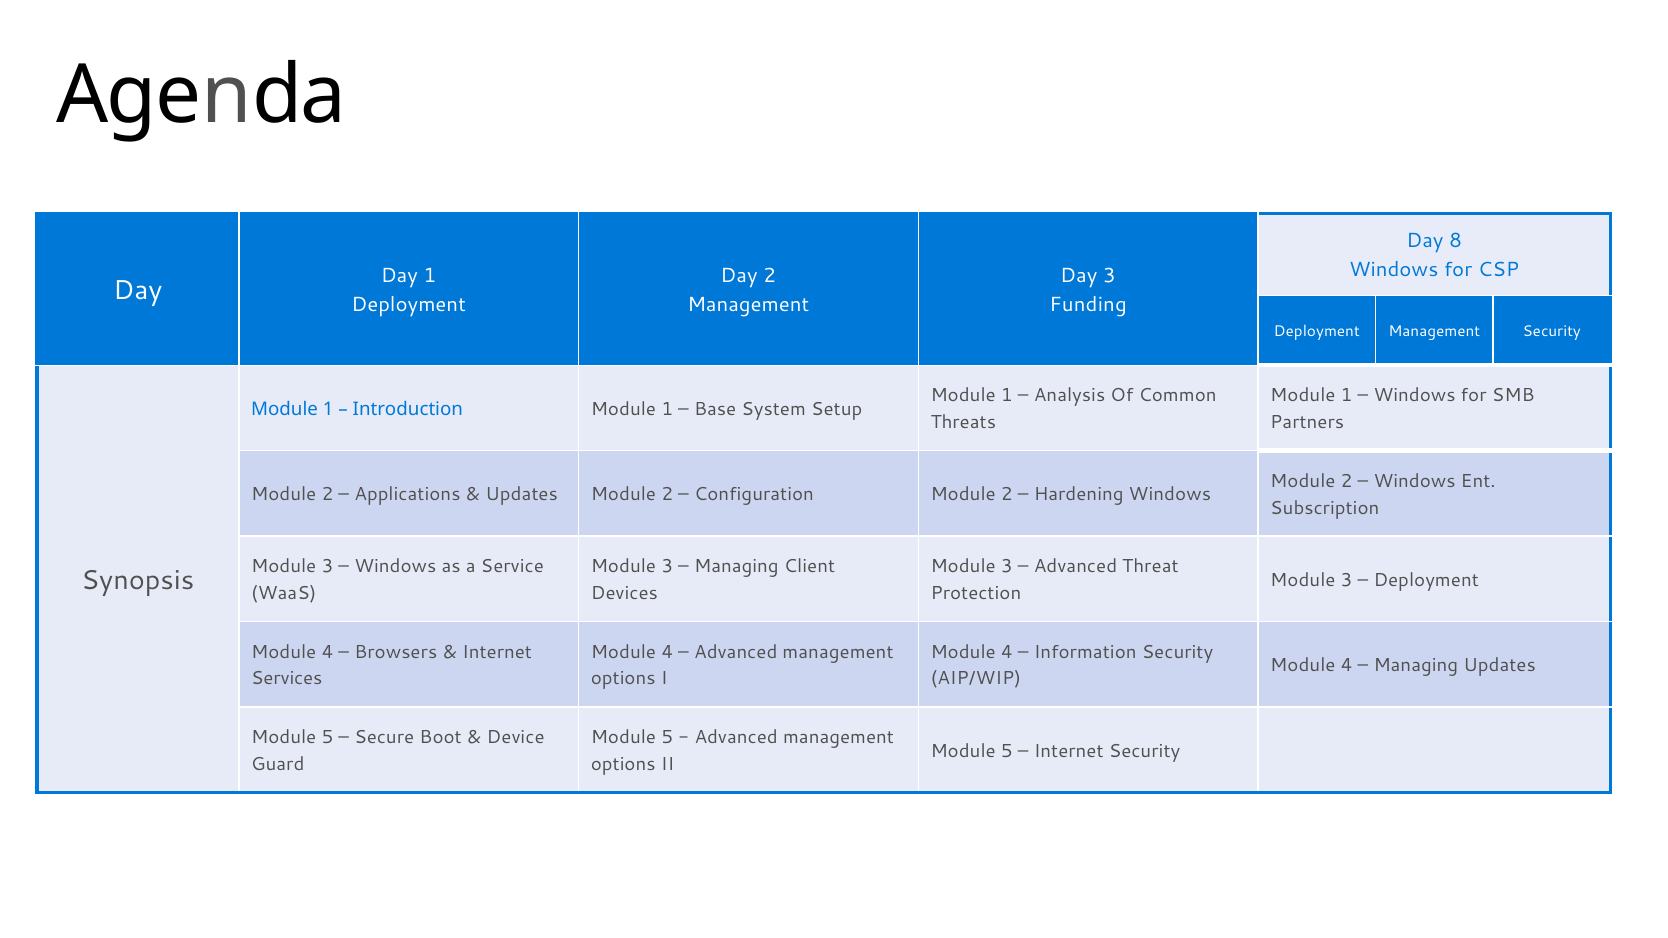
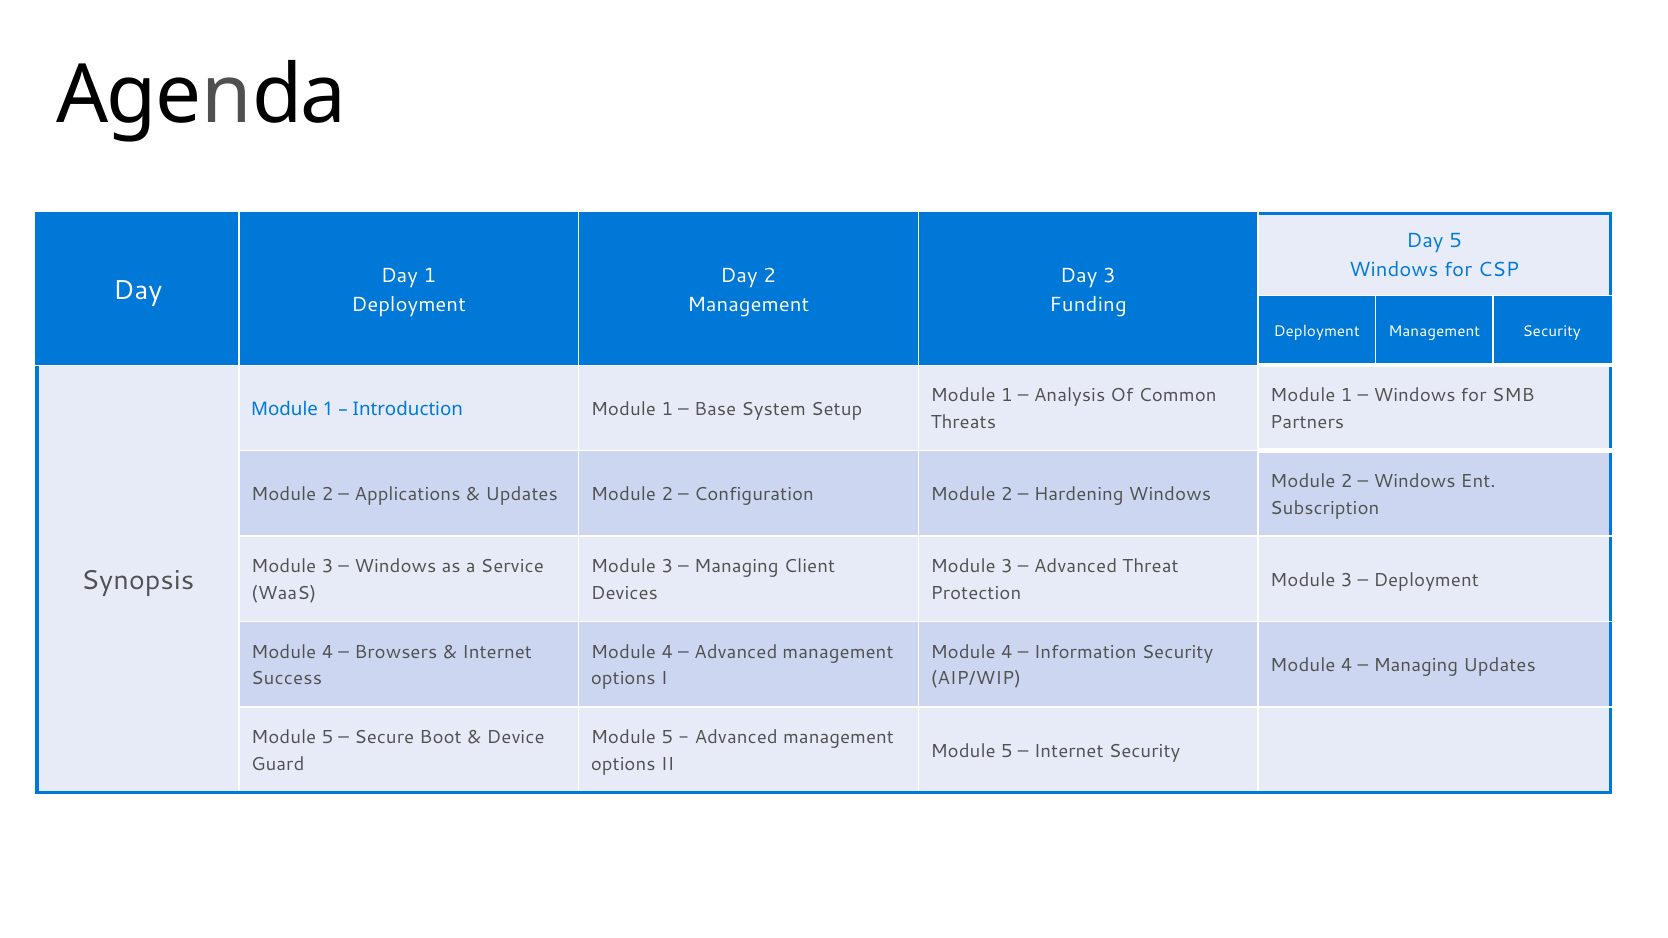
Day 8: 8 -> 5 (1456, 241)
Services: Services -> Success (287, 679)
